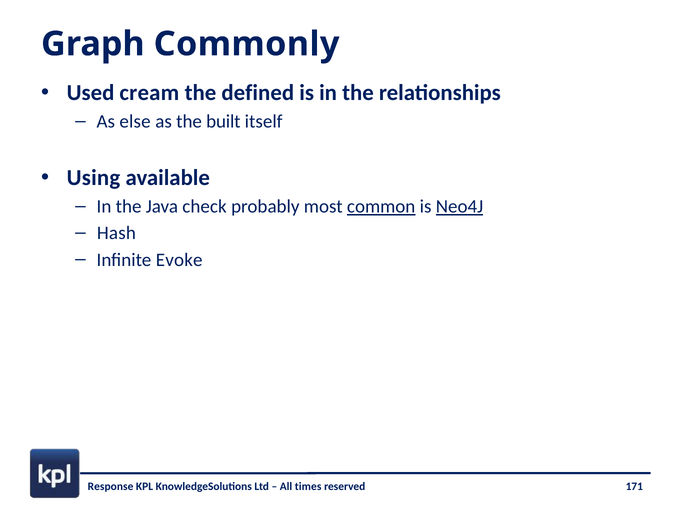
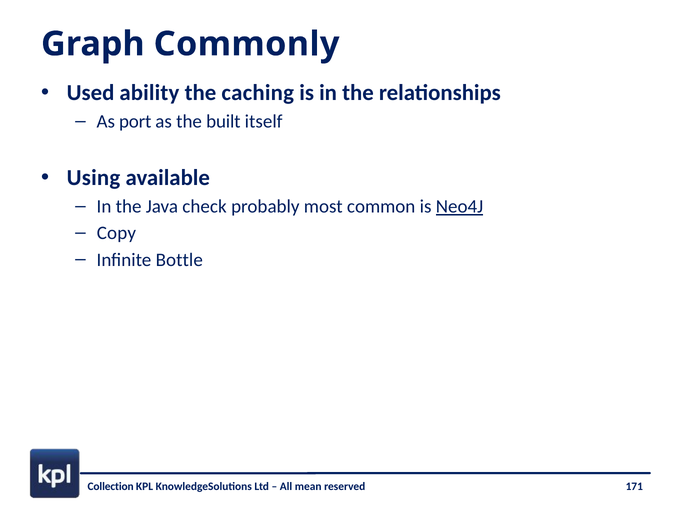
cream: cream -> ability (149, 93)
defined: defined -> caching (258, 93)
else: else -> port (135, 121)
common underline: present -> none (381, 207)
Hash: Hash -> Copy (116, 233)
Evoke: Evoke -> Bottle (179, 260)
Response: Response -> Collection (111, 486)
times: times -> mean (308, 486)
